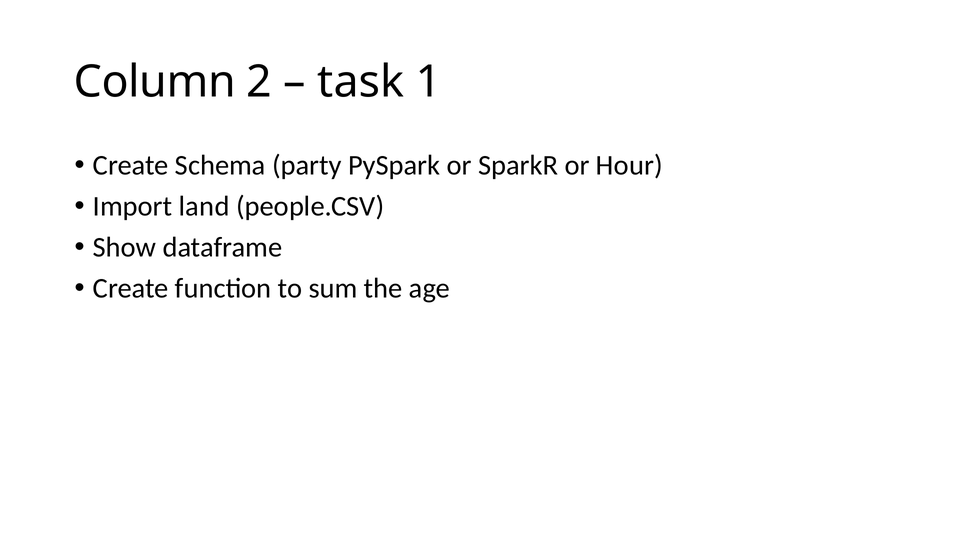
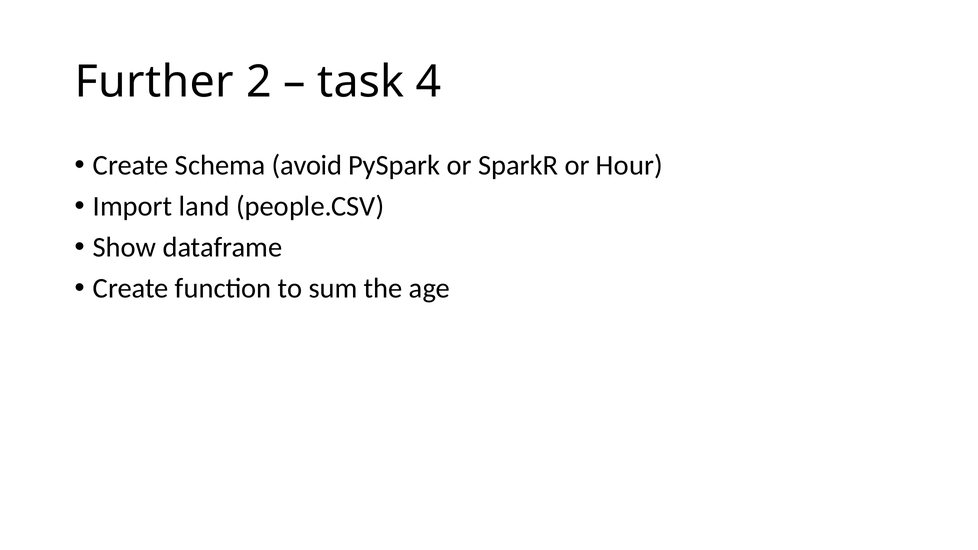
Column: Column -> Further (154, 82)
1: 1 -> 4 (429, 82)
party: party -> avoid (307, 165)
